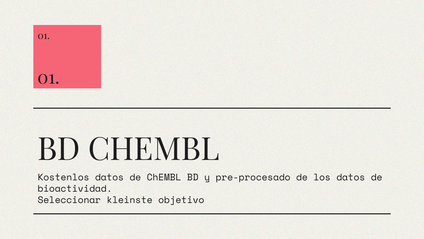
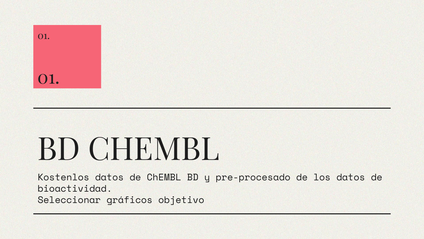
kleinste: kleinste -> gráficos (130, 200)
